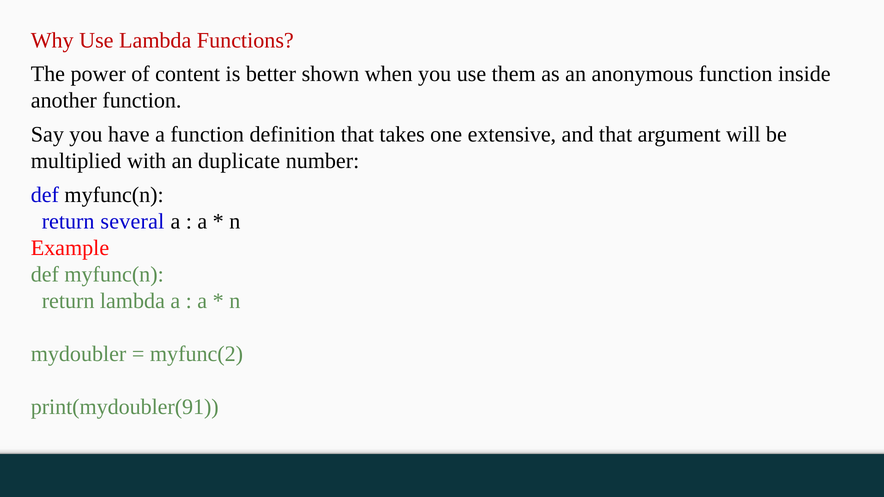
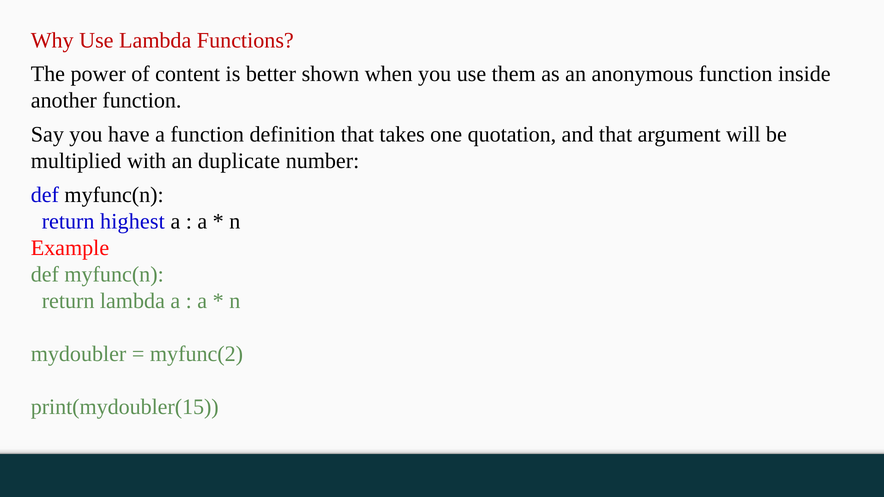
extensive: extensive -> quotation (512, 135)
several: several -> highest (132, 222)
print(mydoubler(91: print(mydoubler(91 -> print(mydoubler(15 (125, 407)
